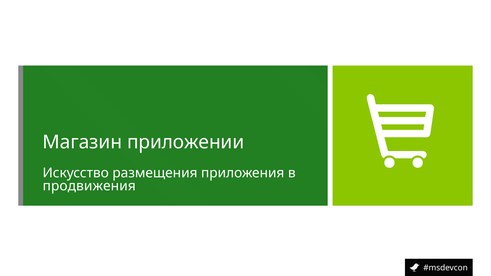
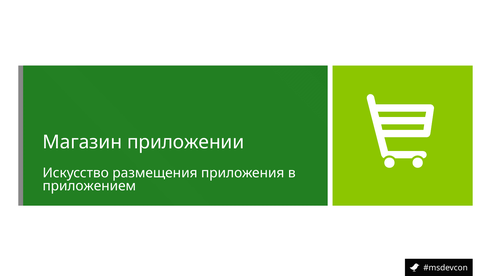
продвижения: продвижения -> приложением (89, 186)
